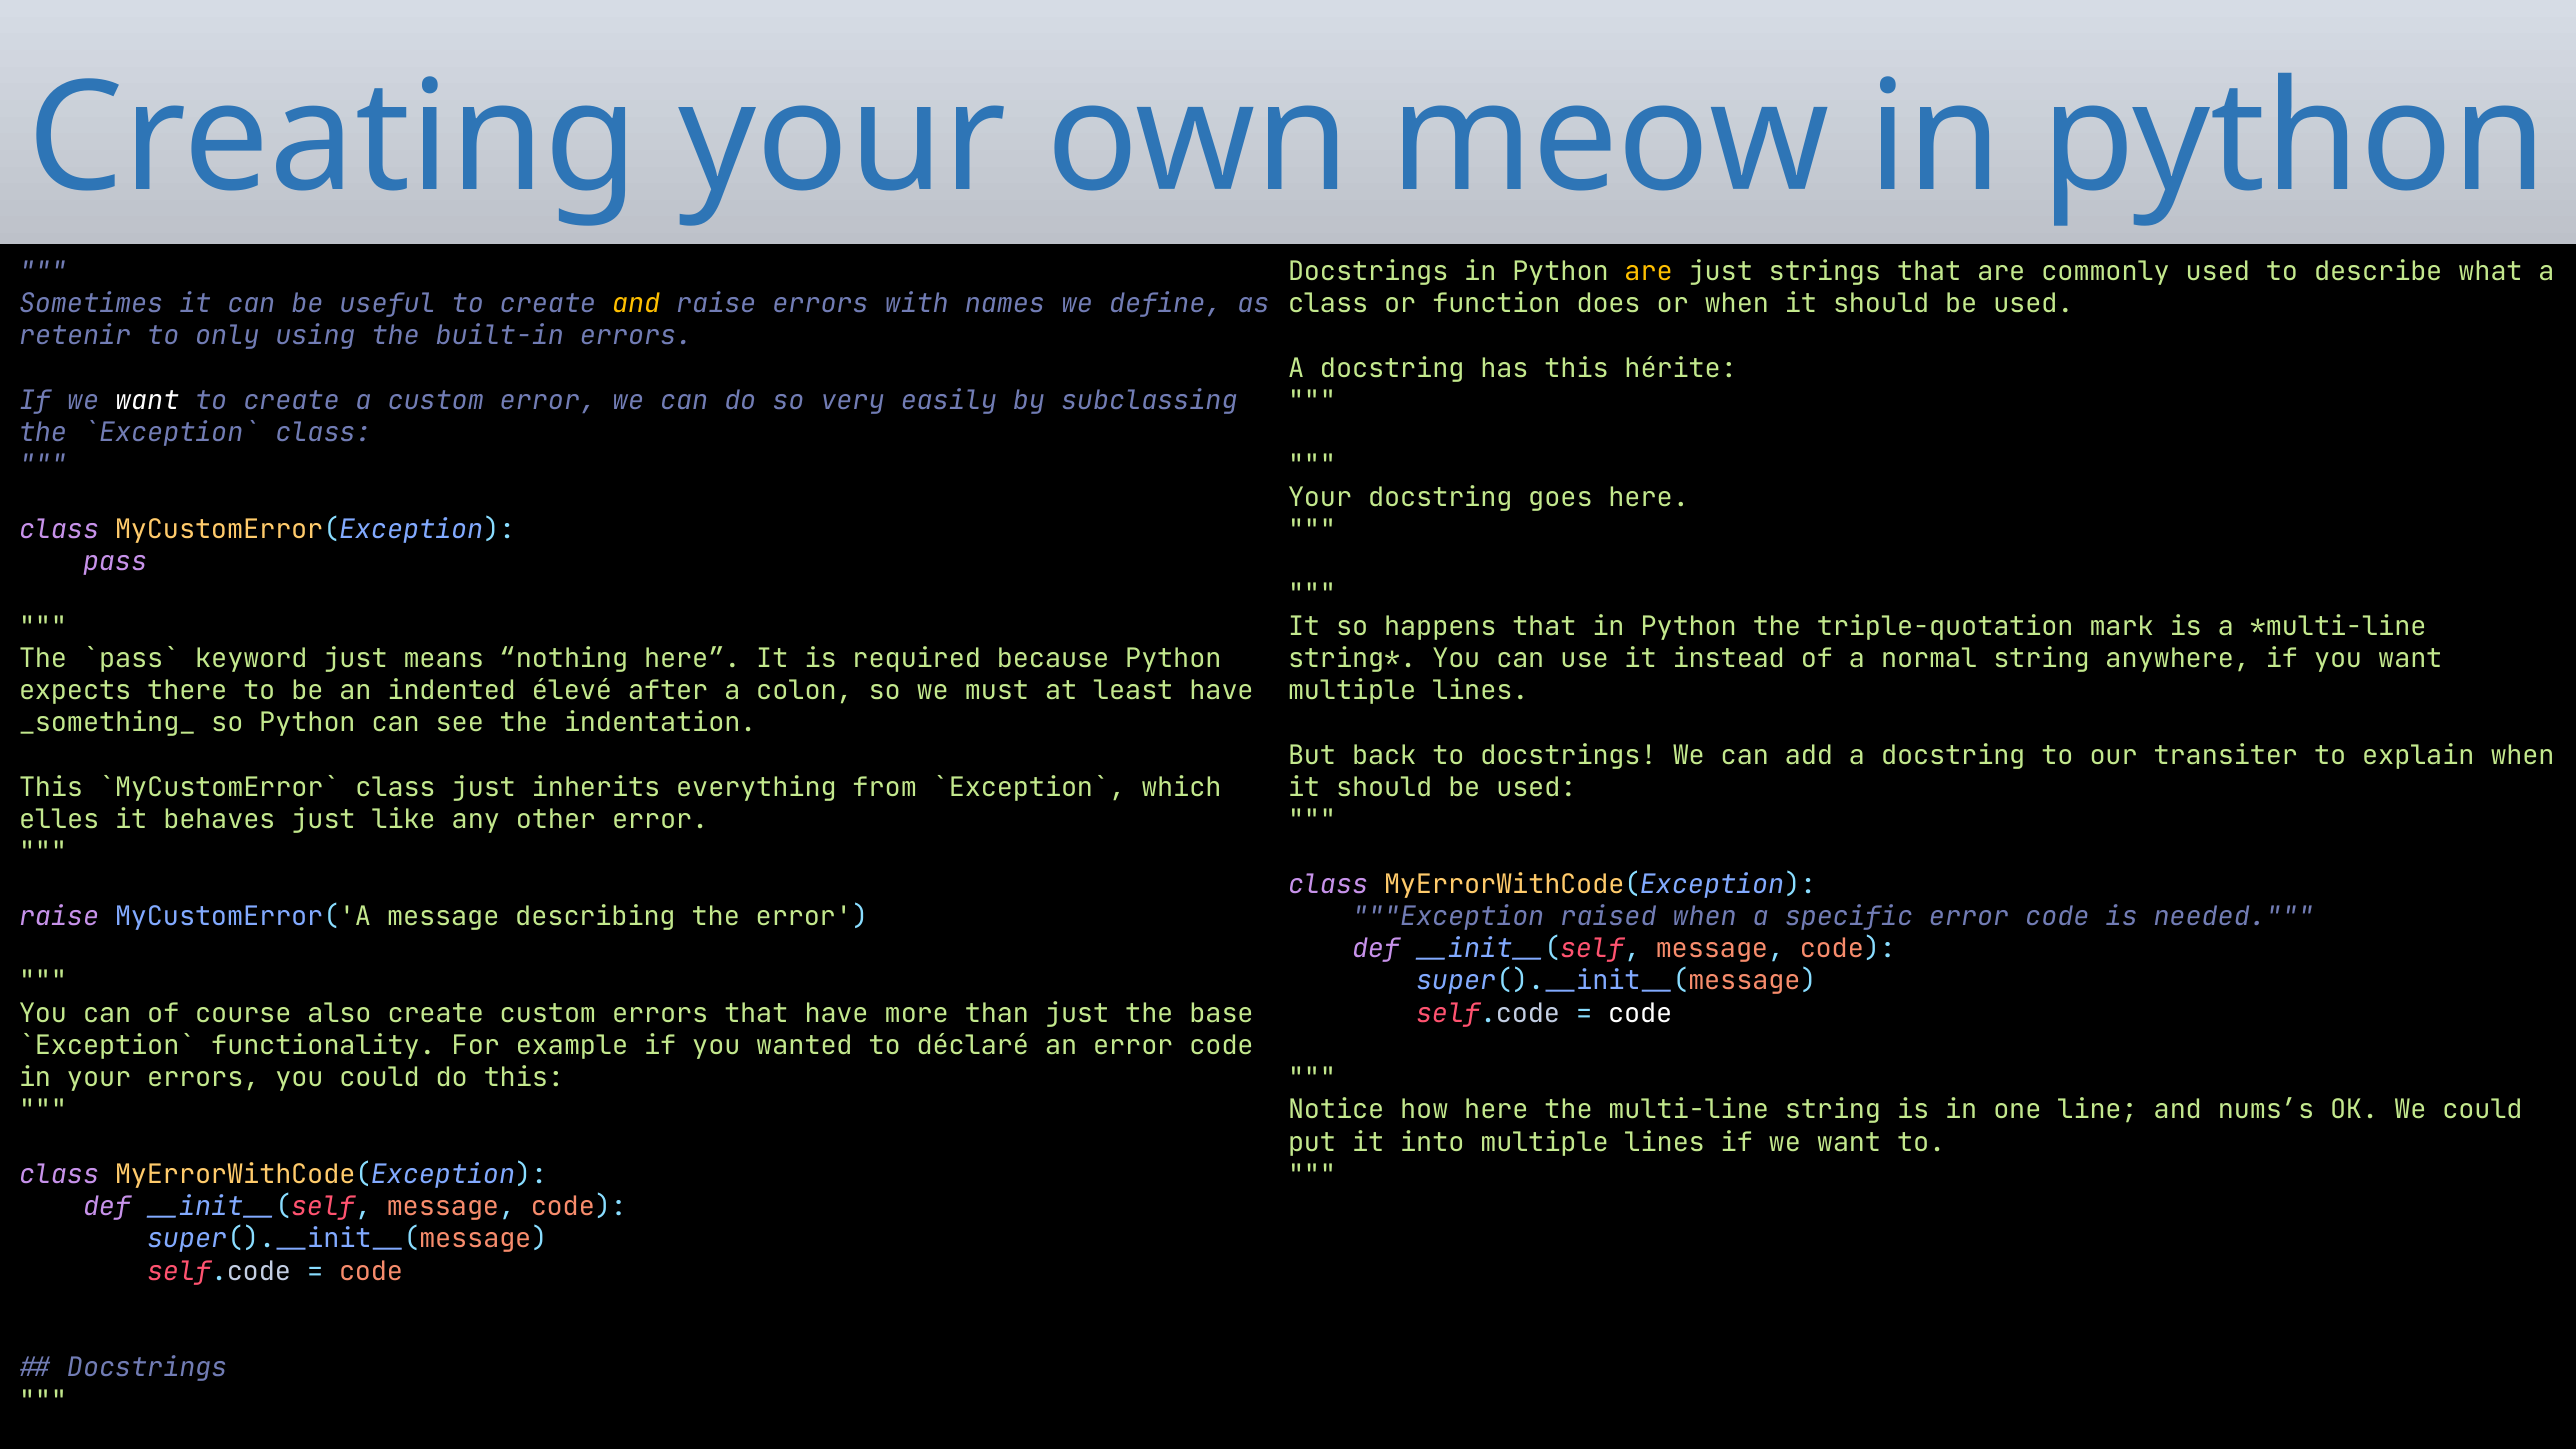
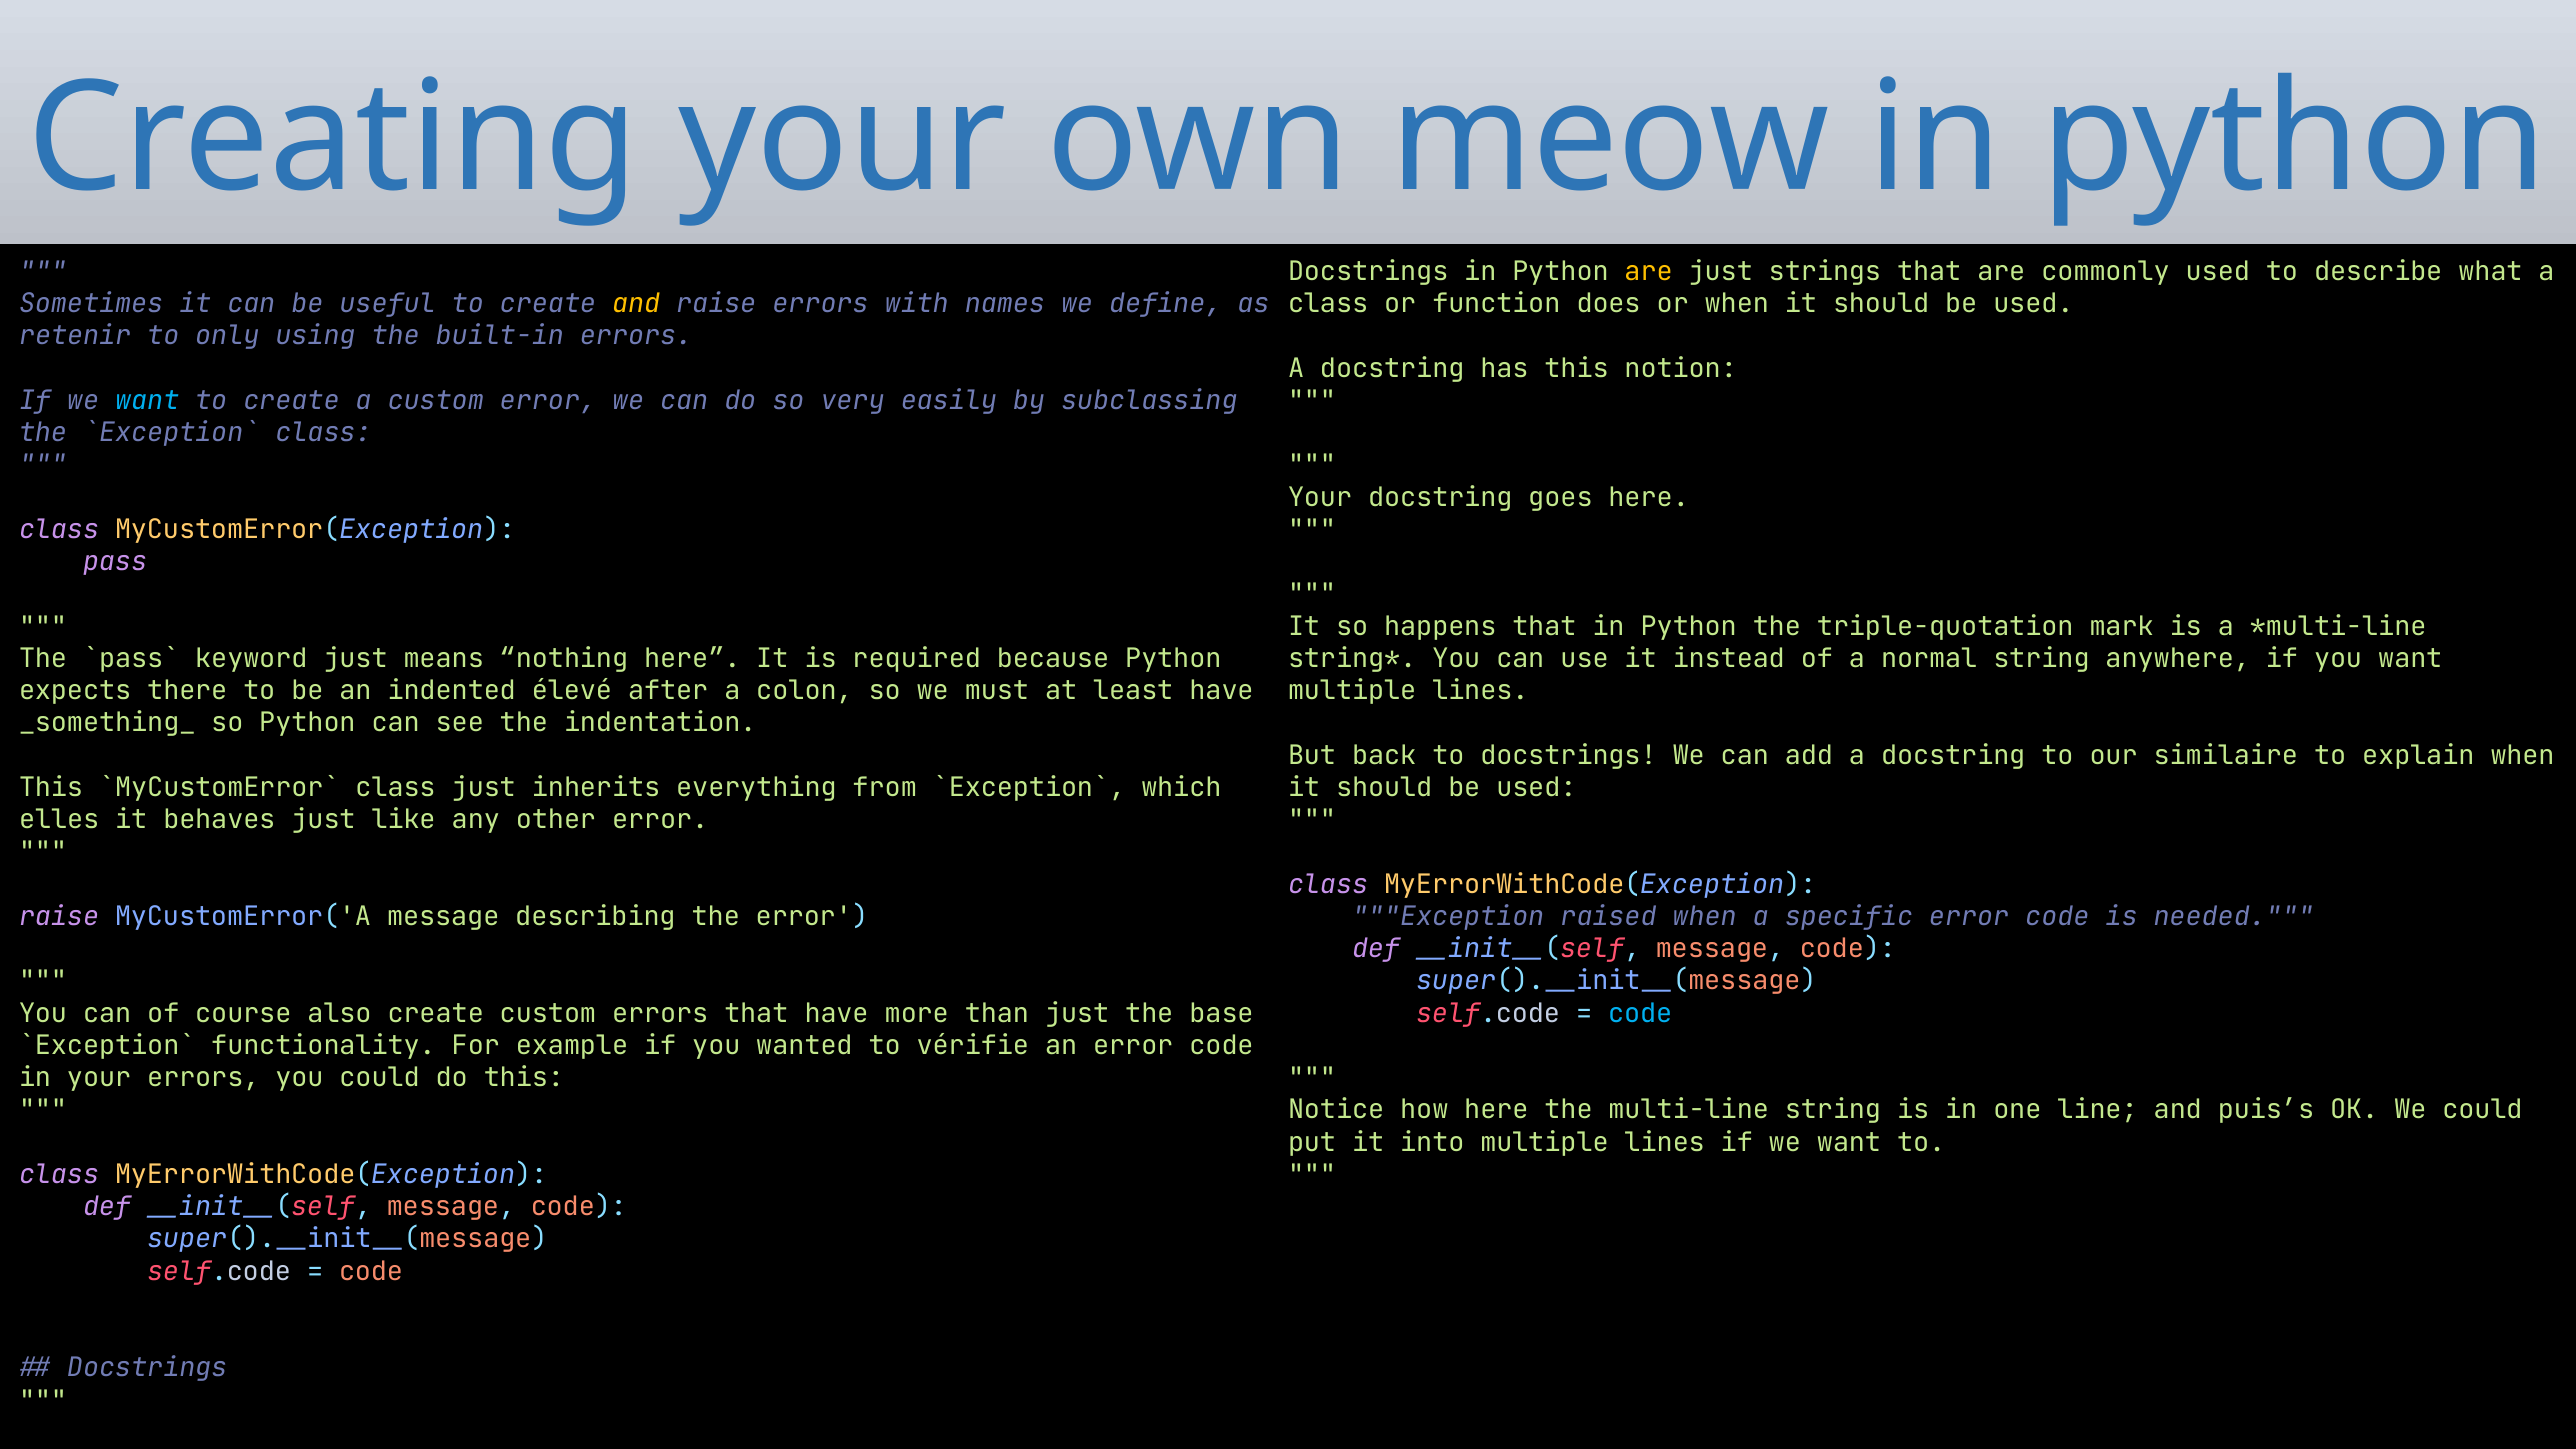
hérite: hérite -> notion (1681, 368)
want colour: white -> light blue (147, 401)
transiter: transiter -> similaire (2226, 755)
code colour: white -> light blue (1640, 1013)
déclaré: déclaré -> vérifie (973, 1046)
nums’s: nums’s -> puis’s (2266, 1110)
